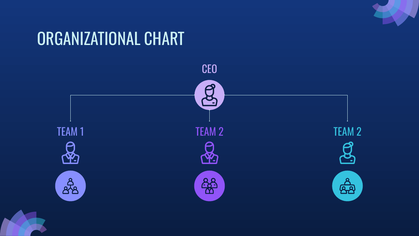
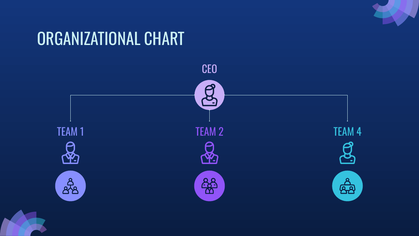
2 TEAM 2: 2 -> 4 (359, 132)
